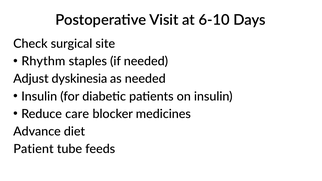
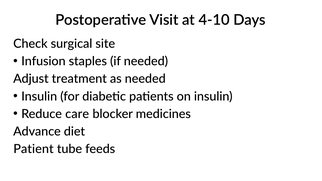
6-10: 6-10 -> 4-10 (214, 20)
Rhythm: Rhythm -> Infusion (43, 61)
dyskinesia: dyskinesia -> treatment (79, 79)
